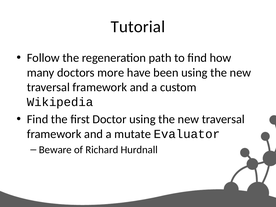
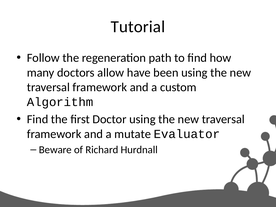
more: more -> allow (111, 73)
Wikipedia: Wikipedia -> Algorithm (60, 102)
